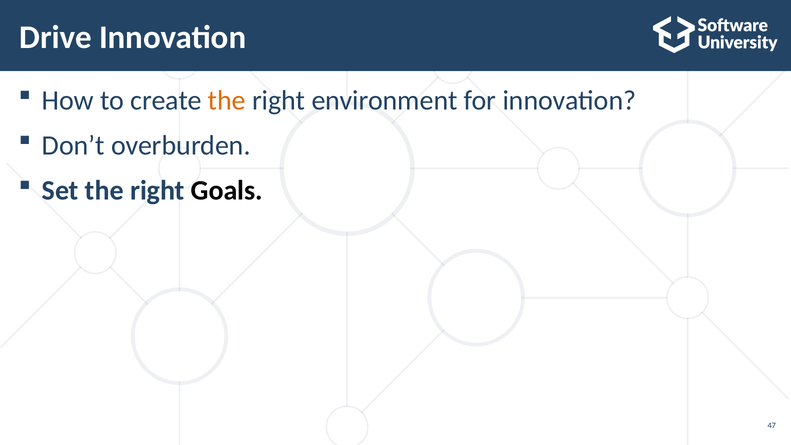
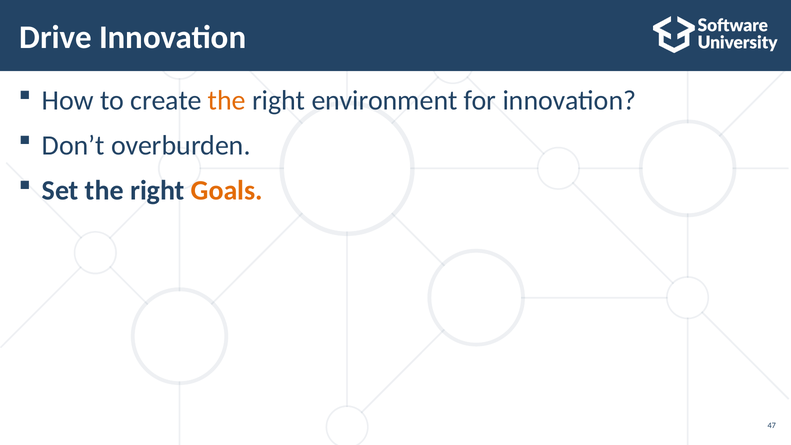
Goals colour: black -> orange (227, 191)
